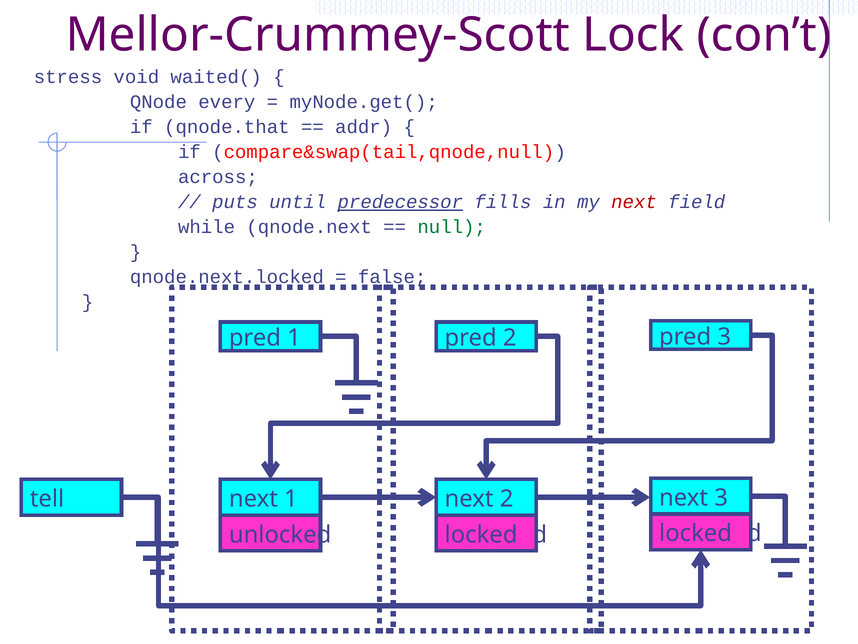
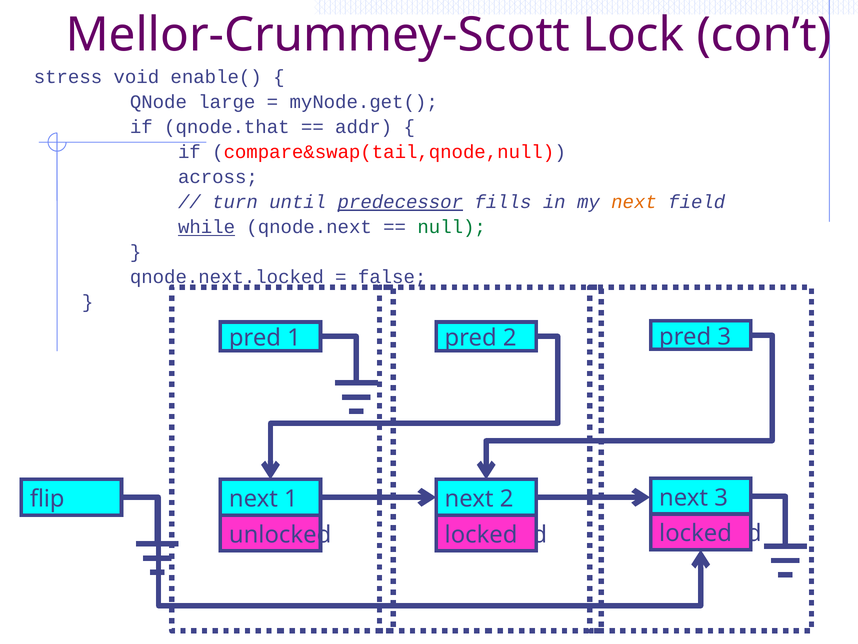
waited(: waited( -> enable( (216, 77)
every: every -> large (227, 102)
puts: puts -> turn (235, 202)
next colour: red -> orange (634, 202)
while underline: none -> present (207, 227)
tell: tell -> flip (47, 499)
